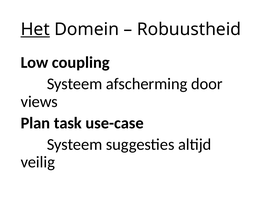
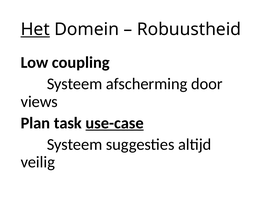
use-case underline: none -> present (115, 123)
